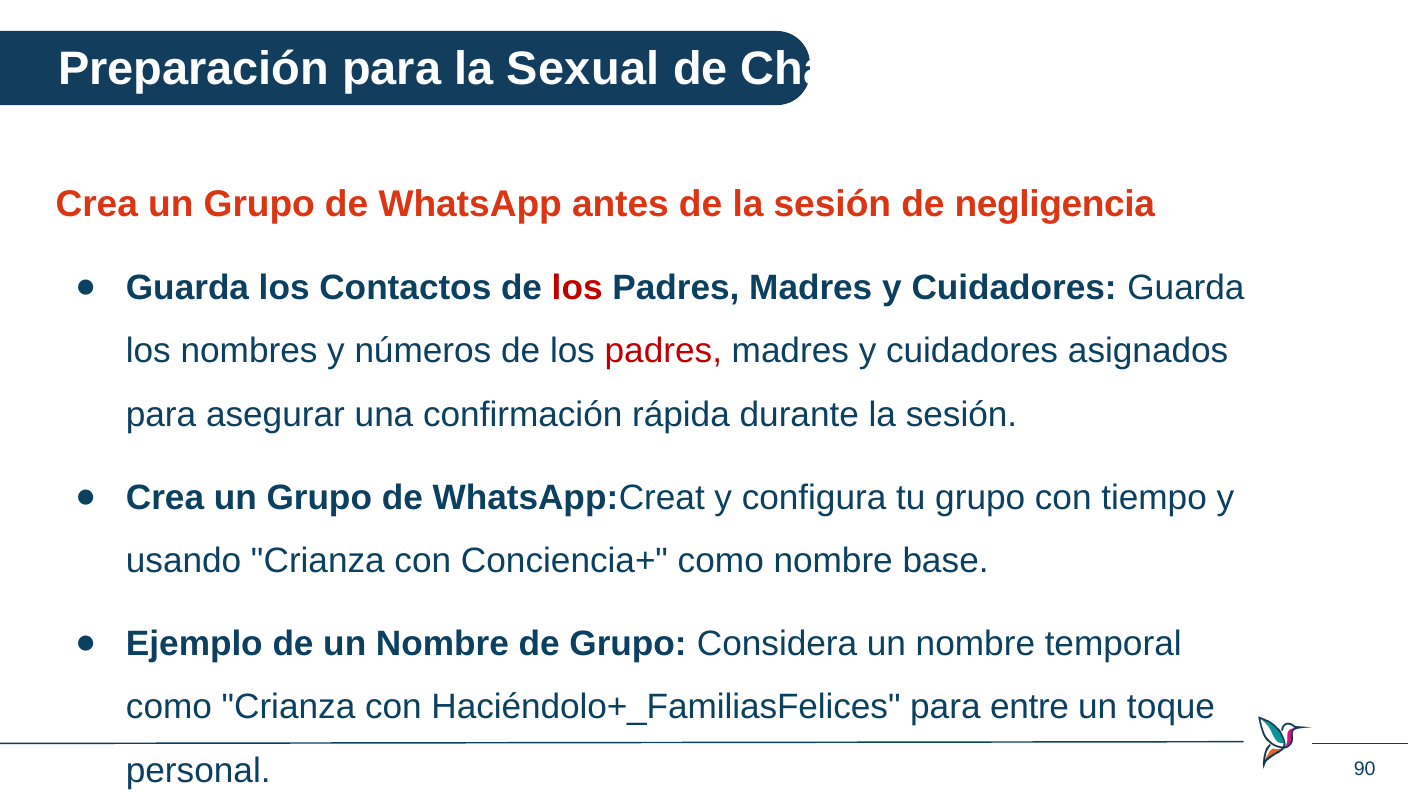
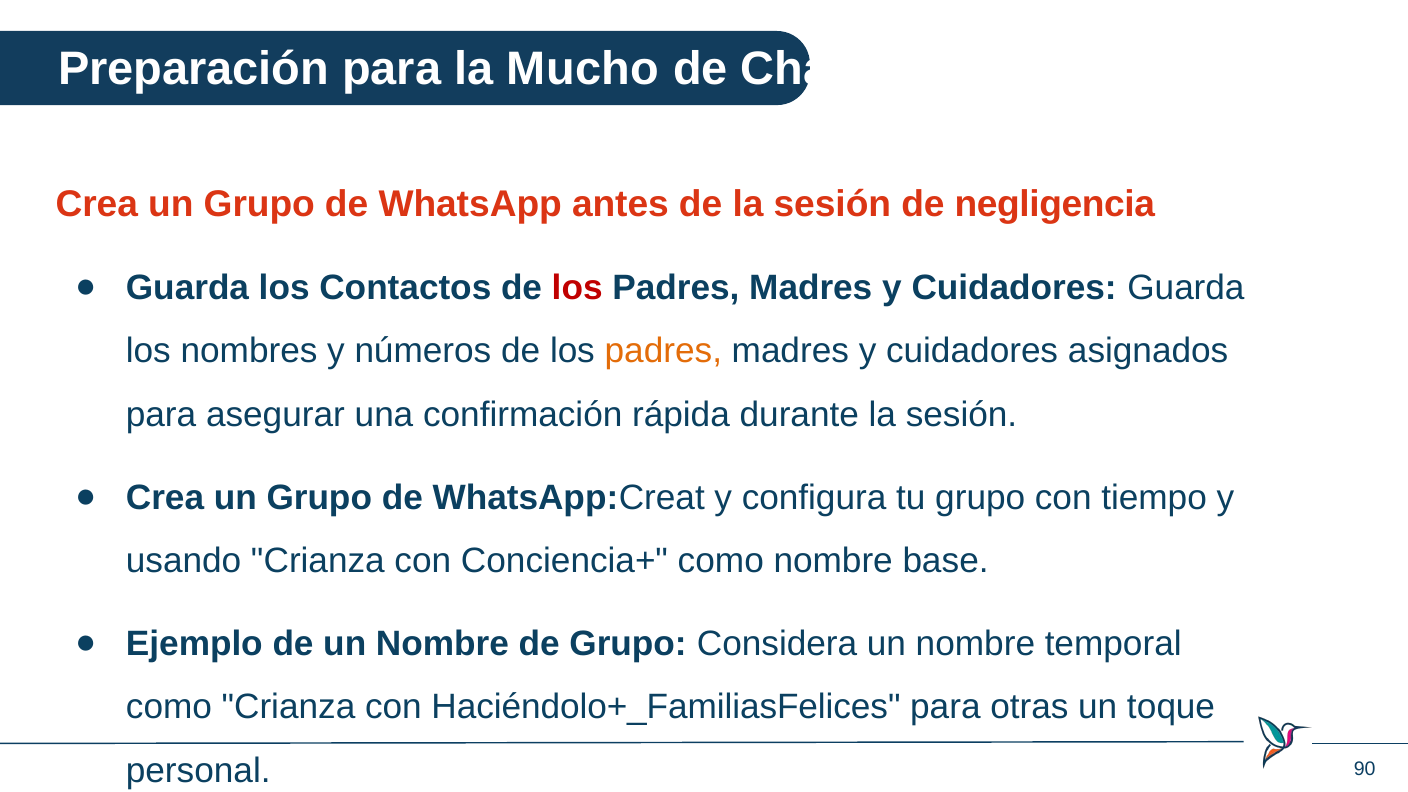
Sexual: Sexual -> Mucho (583, 69)
padres colour: red -> orange (663, 351)
entre: entre -> otras (1029, 707)
